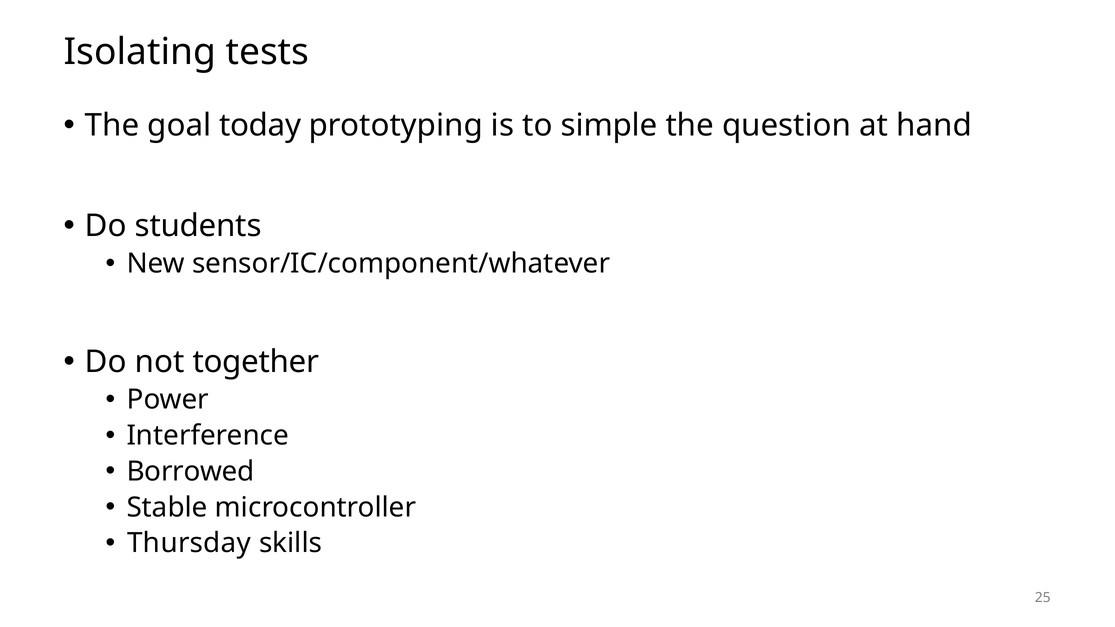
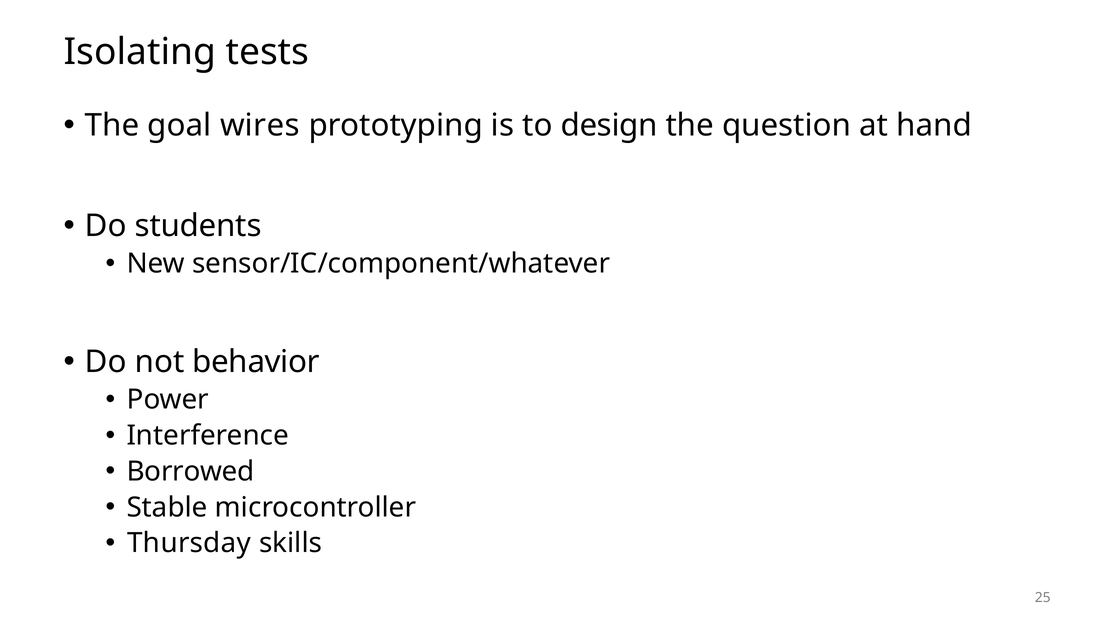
today: today -> wires (260, 125)
simple: simple -> design (609, 125)
together: together -> behavior (256, 362)
